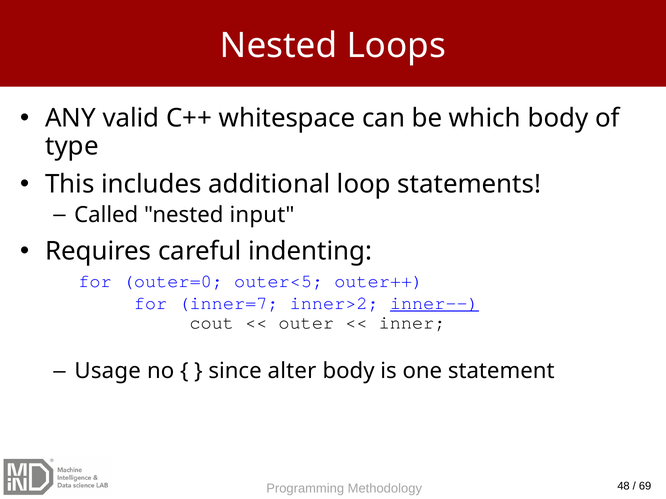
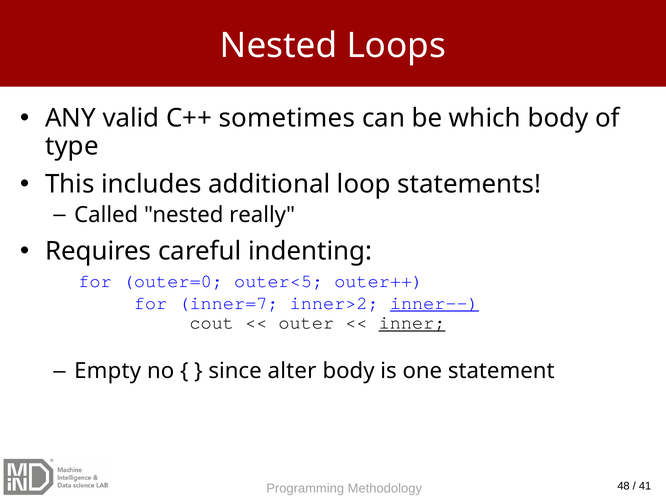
whitespace: whitespace -> sometimes (287, 118)
input: input -> really (262, 215)
inner underline: none -> present (412, 323)
Usage: Usage -> Empty (108, 372)
69: 69 -> 41 (645, 487)
